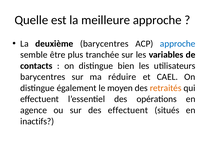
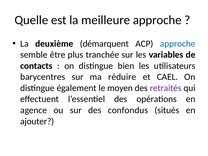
deuxième barycentres: barycentres -> démarquent (104, 44)
retraités colour: orange -> purple (166, 88)
des effectuent: effectuent -> confondus (128, 110)
inactifs: inactifs -> ajouter (37, 121)
